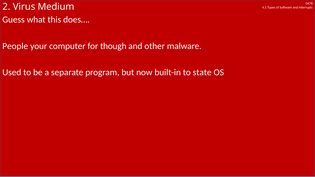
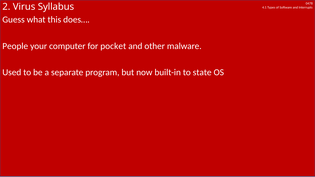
Medium: Medium -> Syllabus (56, 7)
though: though -> pocket (113, 46)
